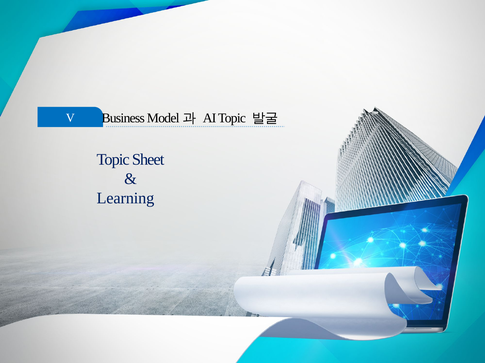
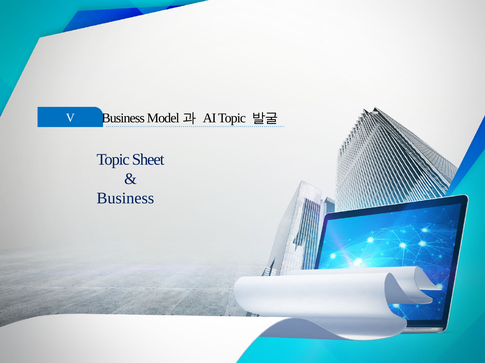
Learning: Learning -> Business (125, 199)
